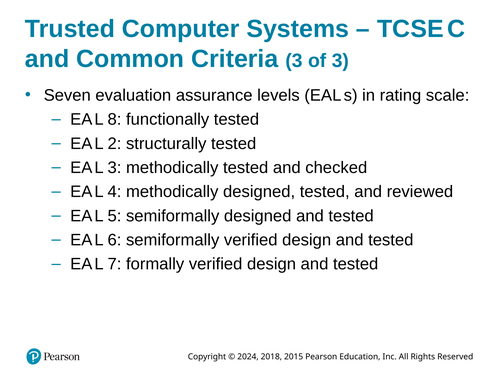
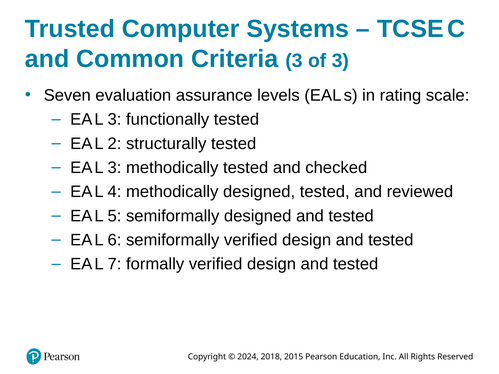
8: 8 -> 3 (114, 120)
